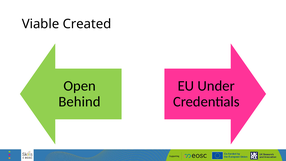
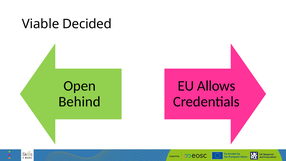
Created: Created -> Decided (87, 24)
Under: Under -> Allows (216, 86)
